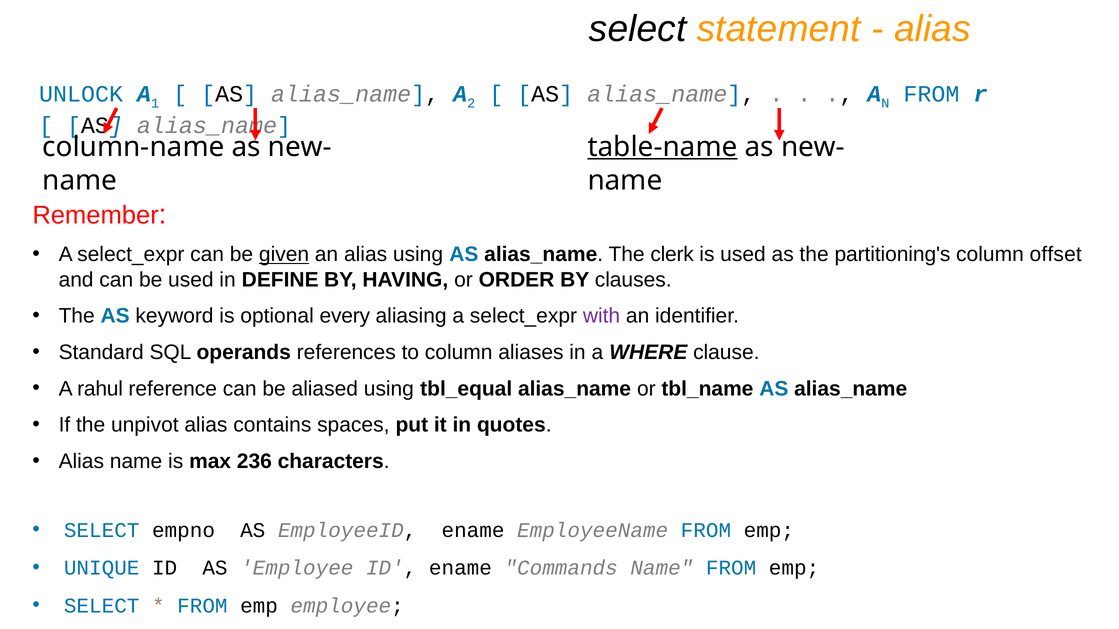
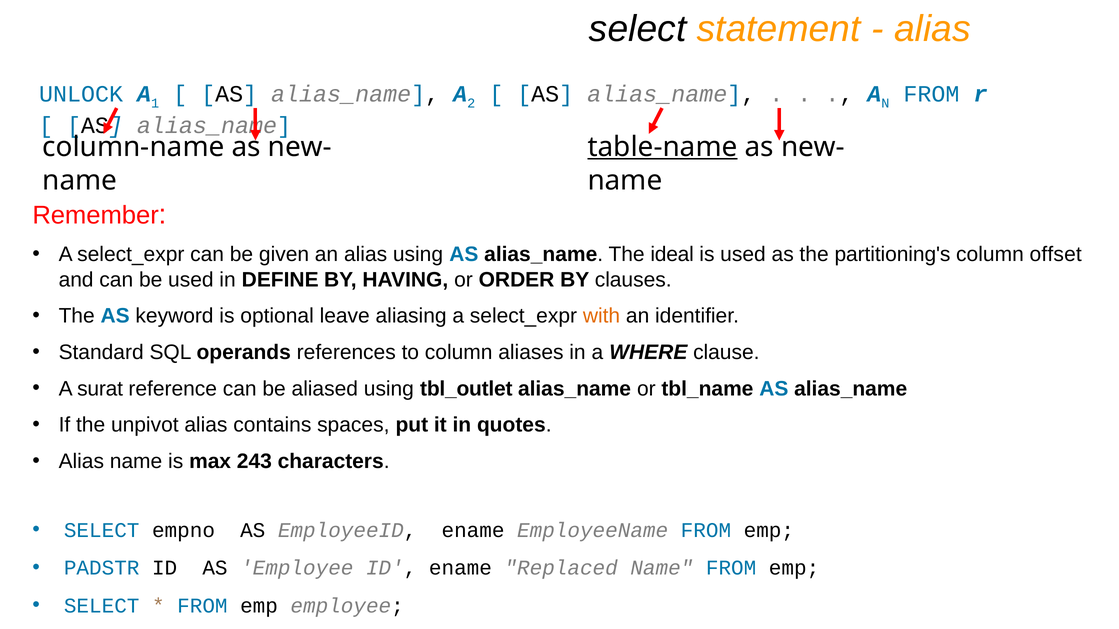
given underline: present -> none (284, 255)
clerk: clerk -> ideal (672, 255)
every: every -> leave (345, 316)
with colour: purple -> orange (602, 316)
rahul: rahul -> surat (100, 389)
tbl_equal: tbl_equal -> tbl_outlet (466, 389)
236: 236 -> 243 (254, 462)
UNIQUE: UNIQUE -> PADSTR (102, 568)
Commands: Commands -> Replaced (561, 568)
